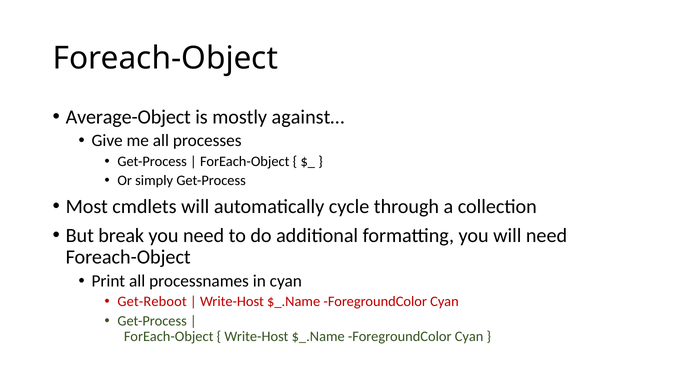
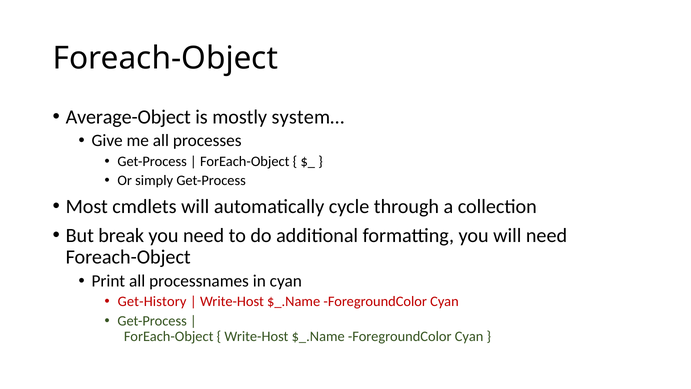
against…: against… -> system… (308, 117)
Get-Reboot: Get-Reboot -> Get-History (152, 301)
